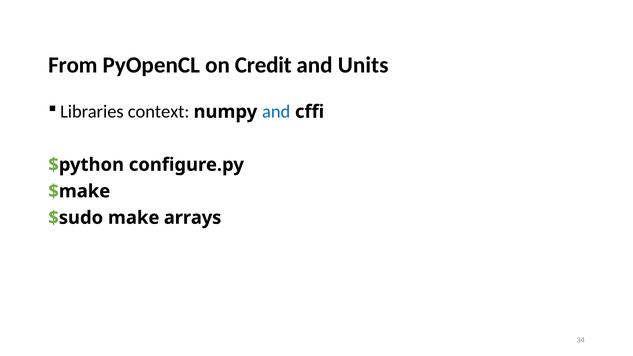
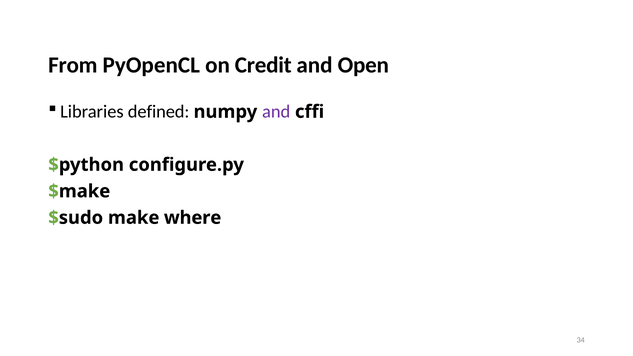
Units: Units -> Open (363, 65)
context: context -> defined (159, 112)
and colour: blue -> purple (276, 112)
arrays: arrays -> where (193, 218)
